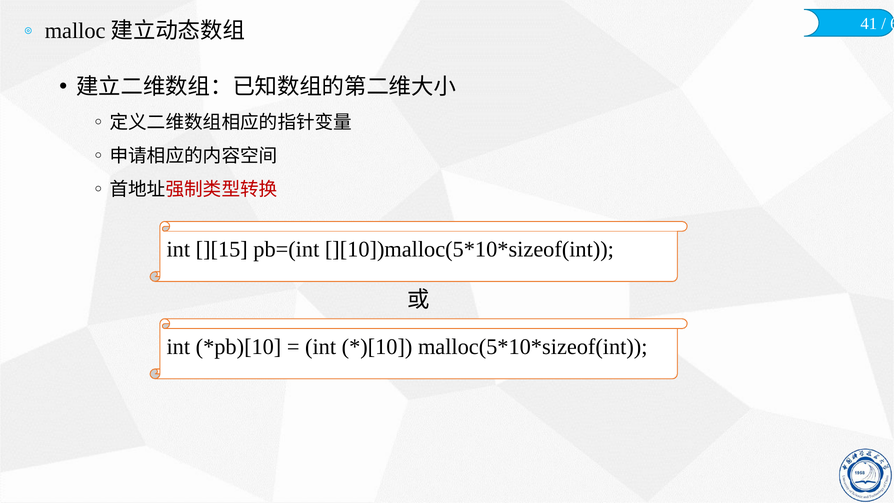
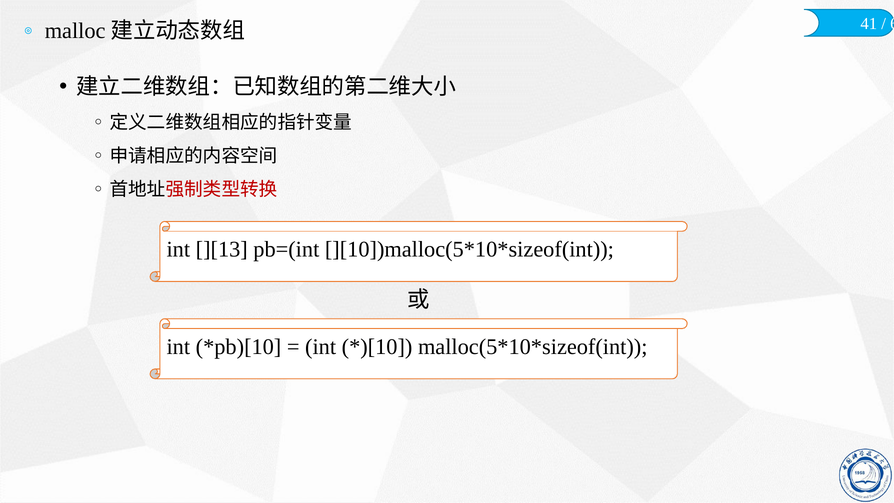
][15: ][15 -> ][13 (222, 250)
